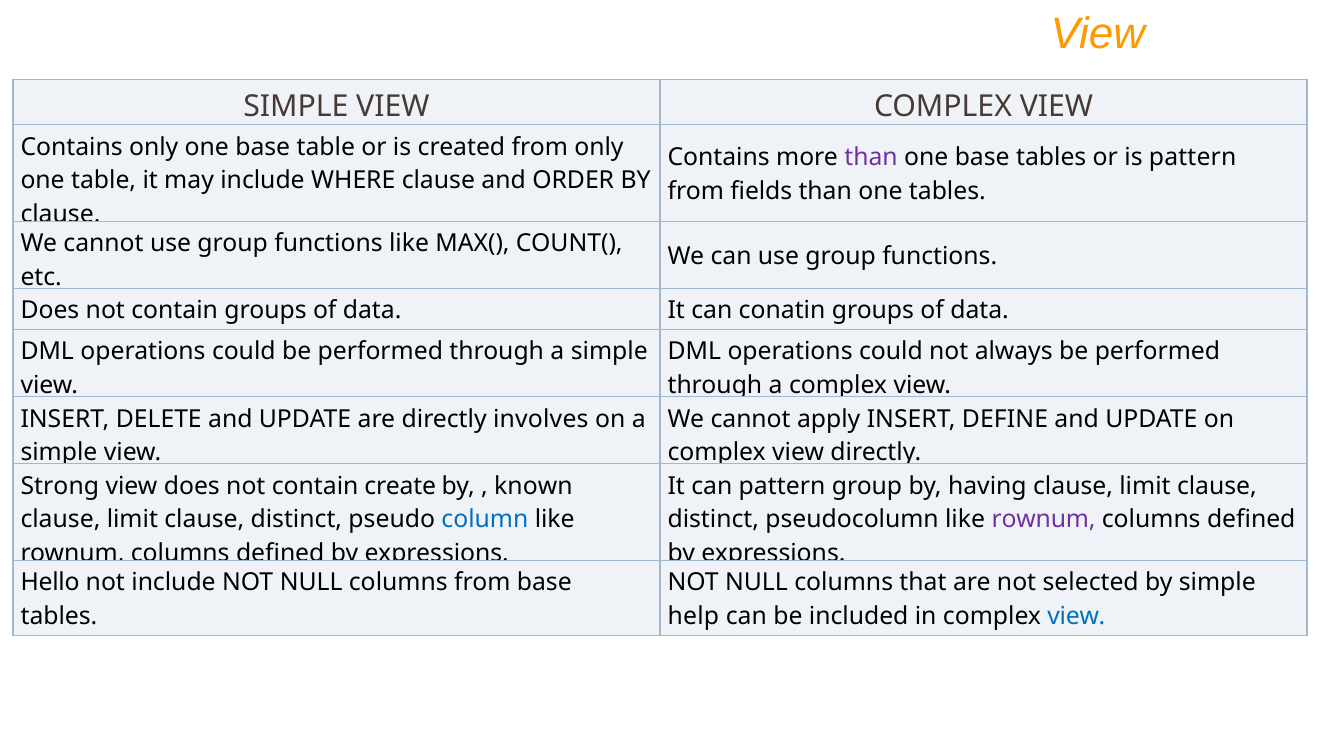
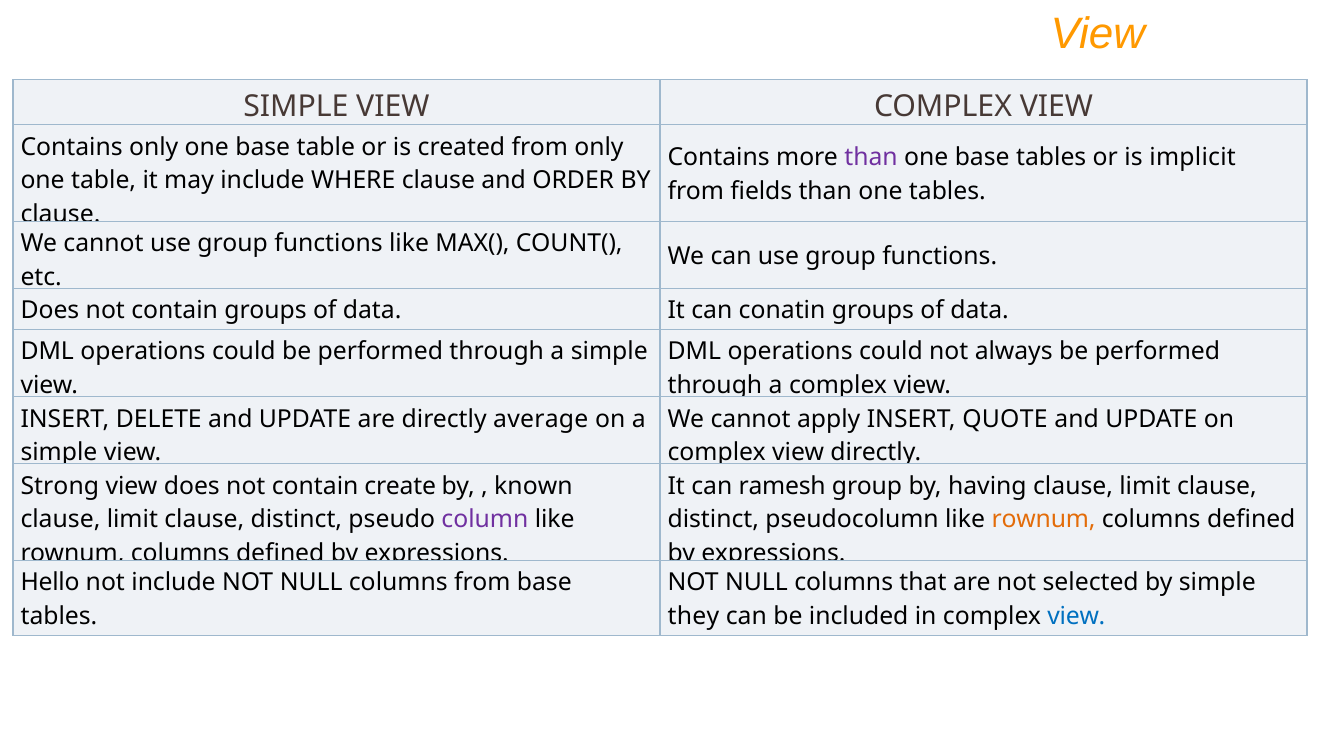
is pattern: pattern -> implicit (1193, 158)
involves: involves -> average (541, 419)
DEFINE: DEFINE -> QUOTE (1005, 419)
can pattern: pattern -> ramesh (782, 486)
column colour: blue -> purple (485, 520)
rownum colour: purple -> orange (1044, 520)
help: help -> they (693, 617)
